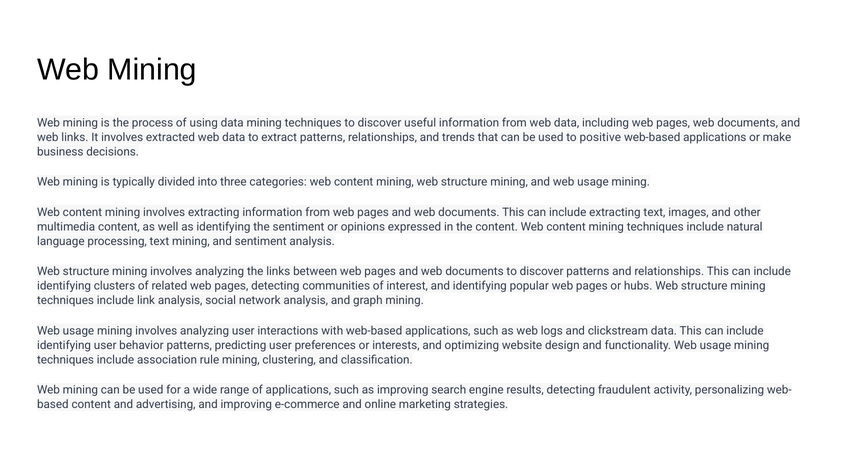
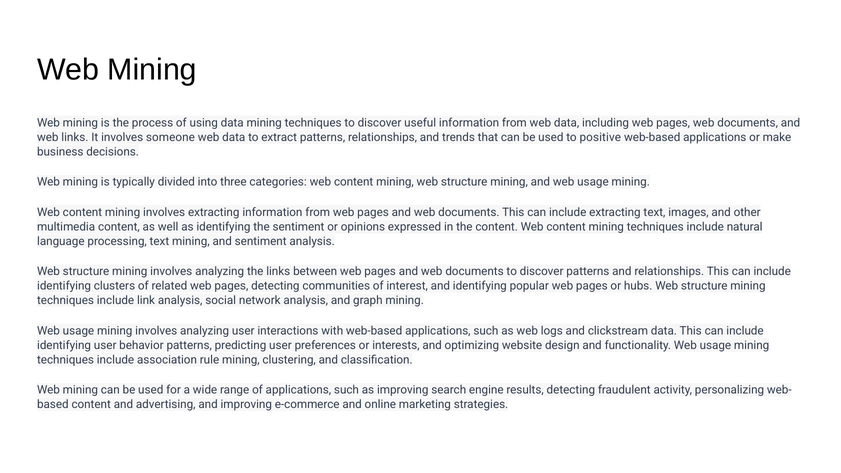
extracted: extracted -> someone (170, 137)
